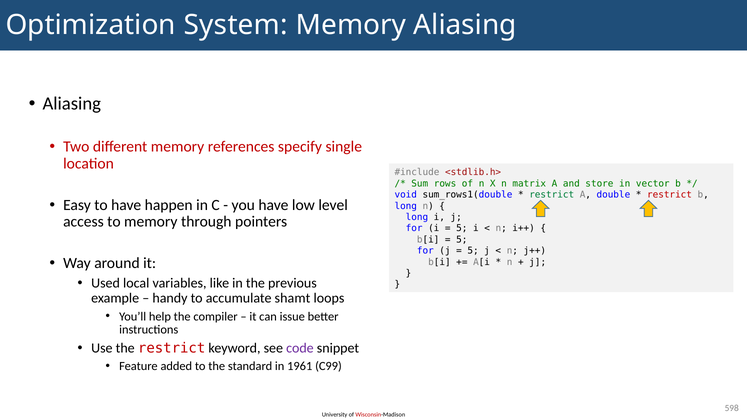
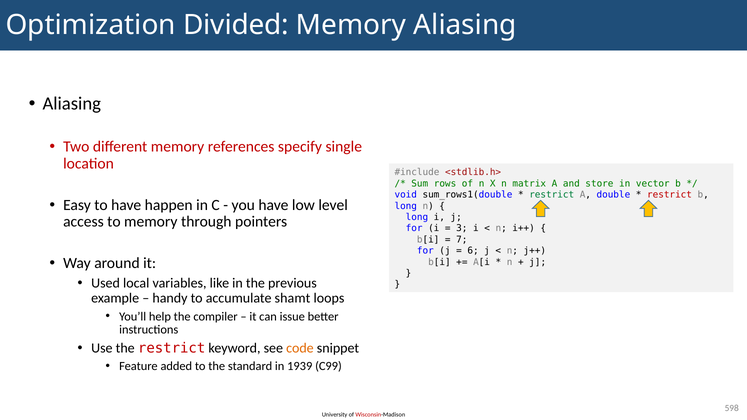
System: System -> Divided (236, 25)
5: 5 -> 3 (462, 229)
5: 5 -> 7 (462, 240)
5: 5 -> 6 (473, 251)
code colour: purple -> orange (300, 348)
1961: 1961 -> 1939 (300, 366)
